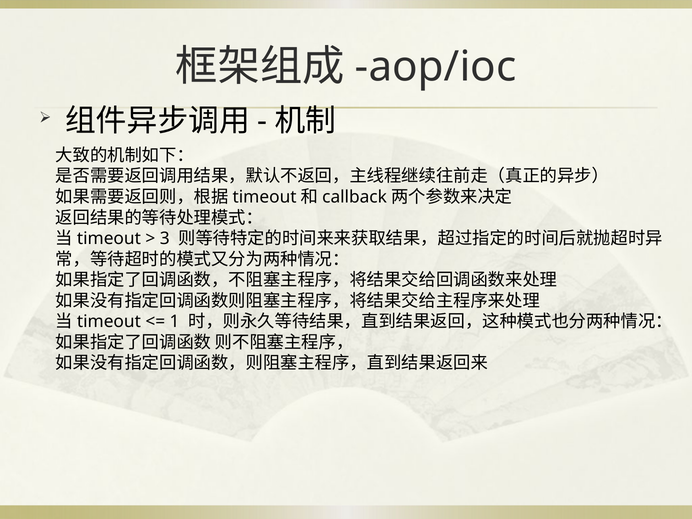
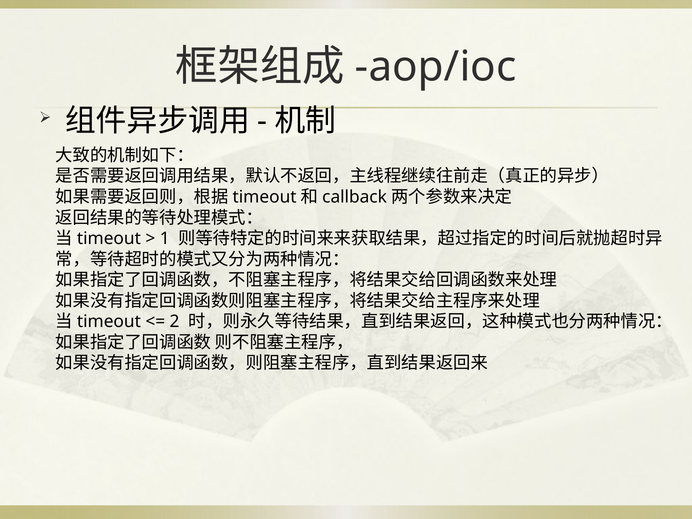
3: 3 -> 1 (165, 239)
1: 1 -> 2 (175, 322)
